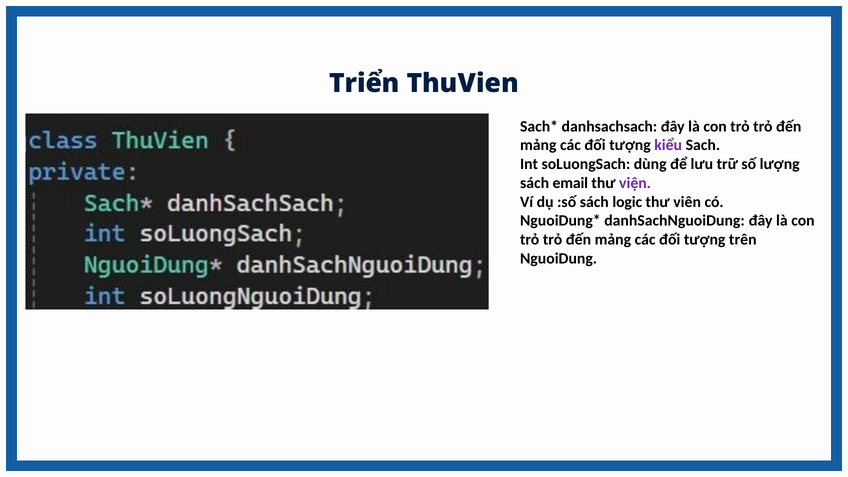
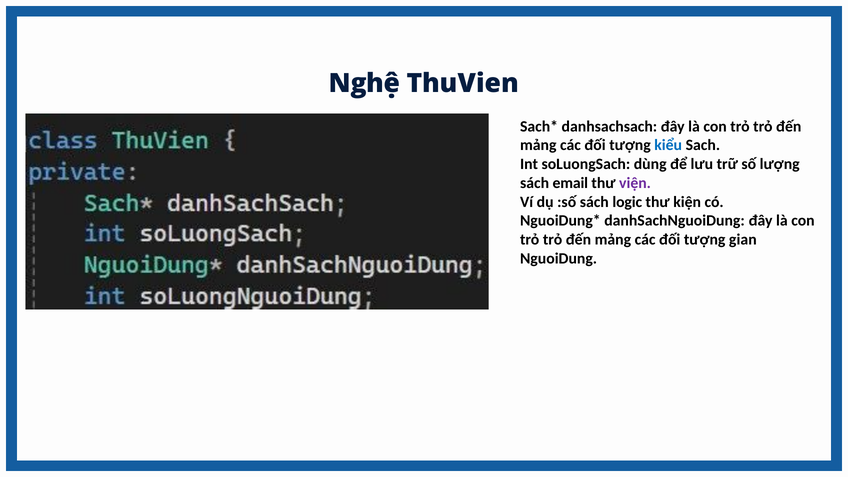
Triển: Triển -> Nghệ (365, 84)
kiểu colour: purple -> blue (668, 145)
viên: viên -> kiện (687, 202)
trên: trên -> gian (743, 240)
